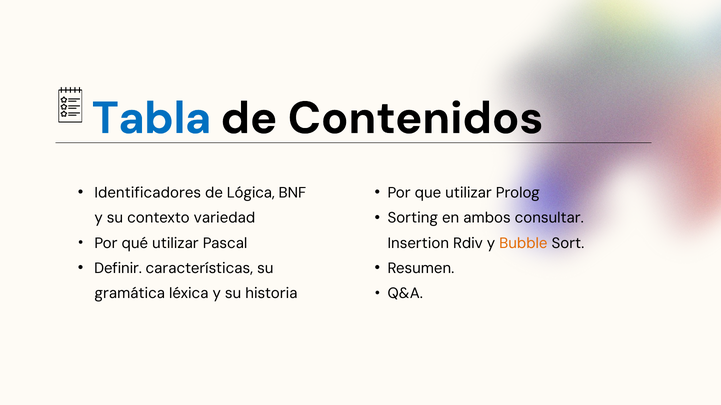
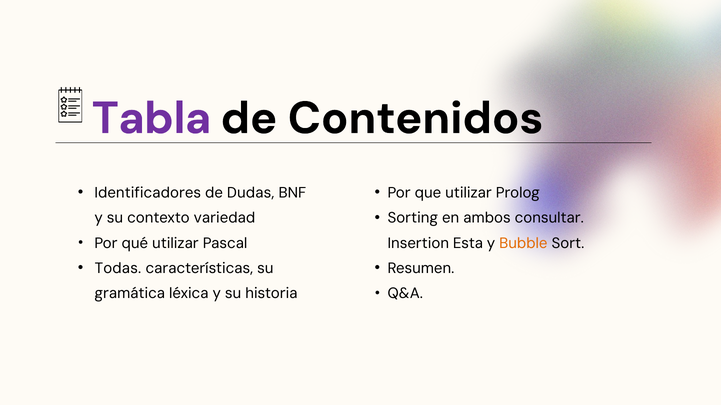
Tabla colour: blue -> purple (152, 118)
Lógica: Lógica -> Dudas (251, 193)
Rdiv: Rdiv -> Esta (468, 243)
Definir: Definir -> Todas (118, 269)
